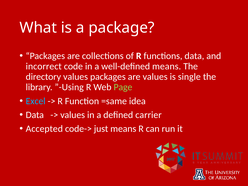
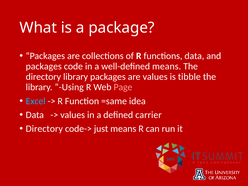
incorrect: incorrect -> packages (44, 66)
directory values: values -> library (76, 77)
single: single -> tibble (189, 77)
Page colour: light green -> pink (123, 87)
Accepted: Accepted -> Directory (44, 129)
